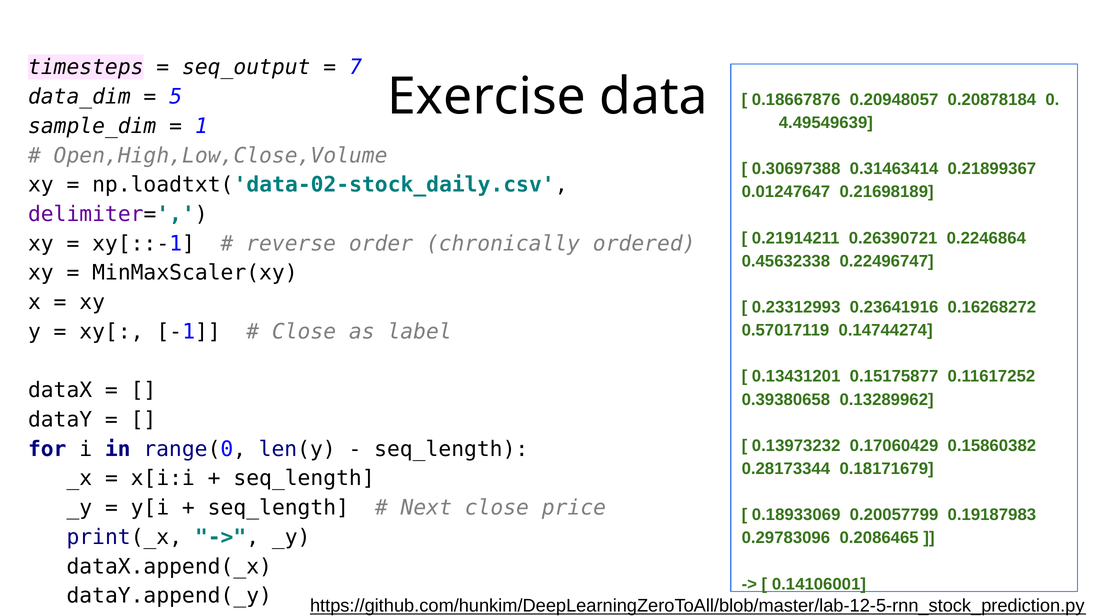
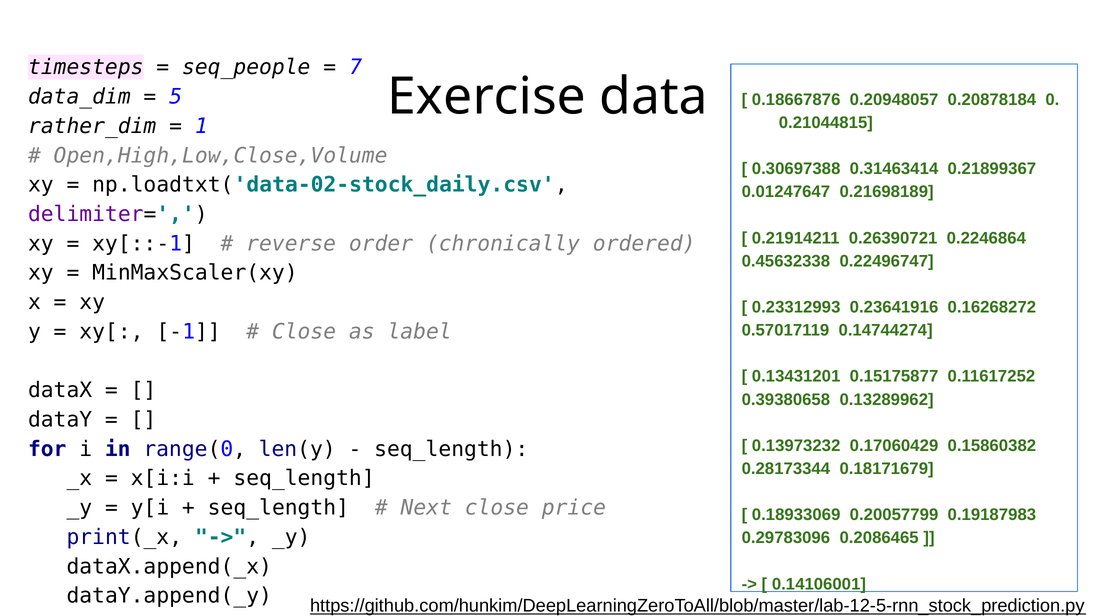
seq_output: seq_output -> seq_people (246, 67)
4.49549639: 4.49549639 -> 0.21044815 (826, 123)
sample_dim: sample_dim -> rather_dim (92, 126)
